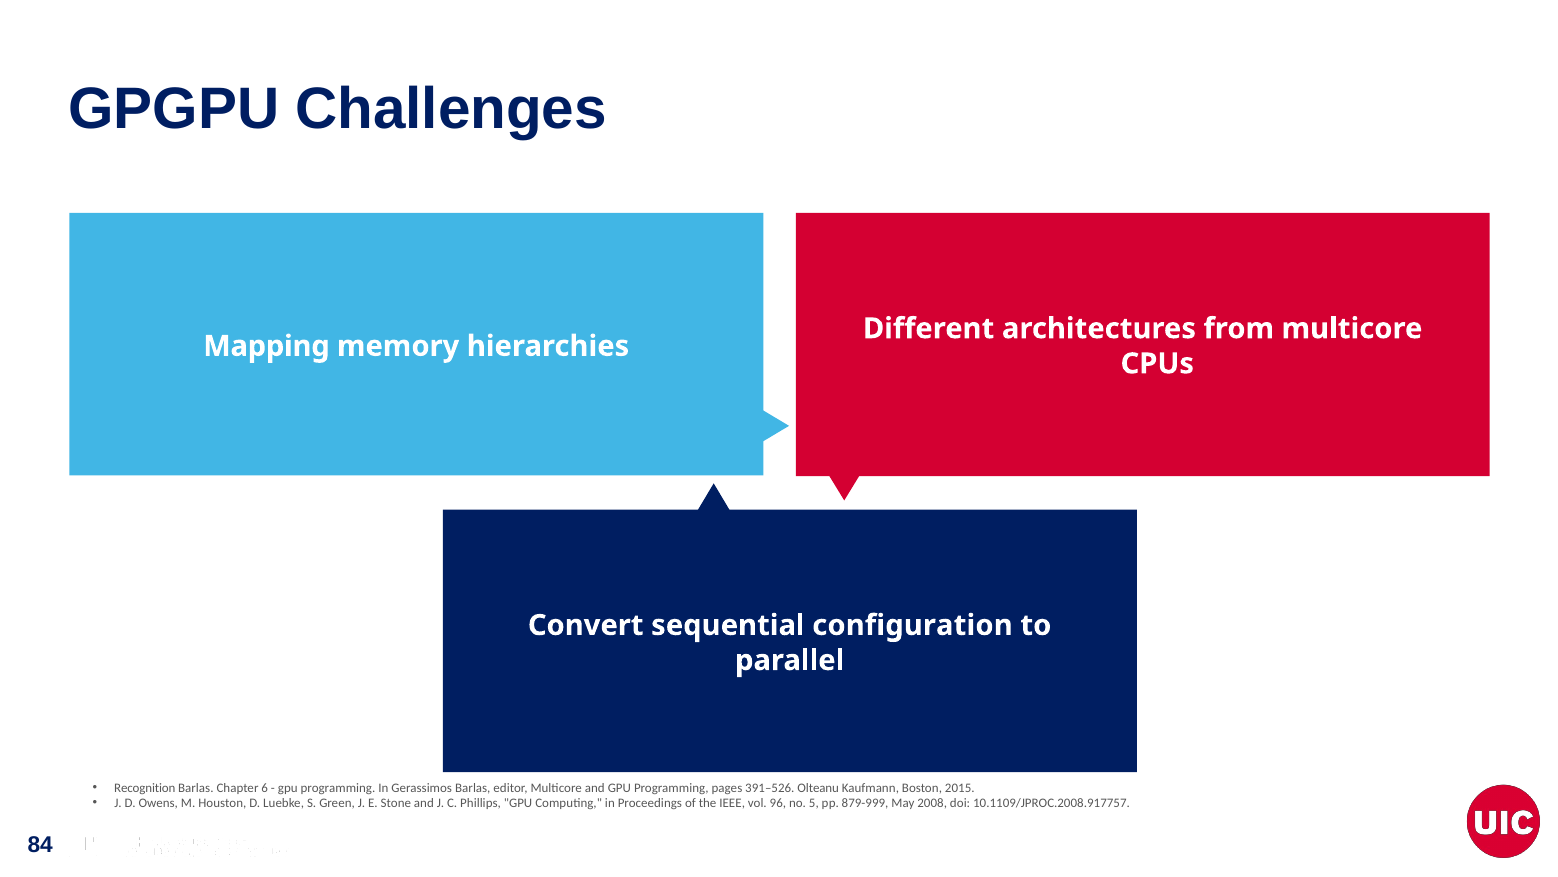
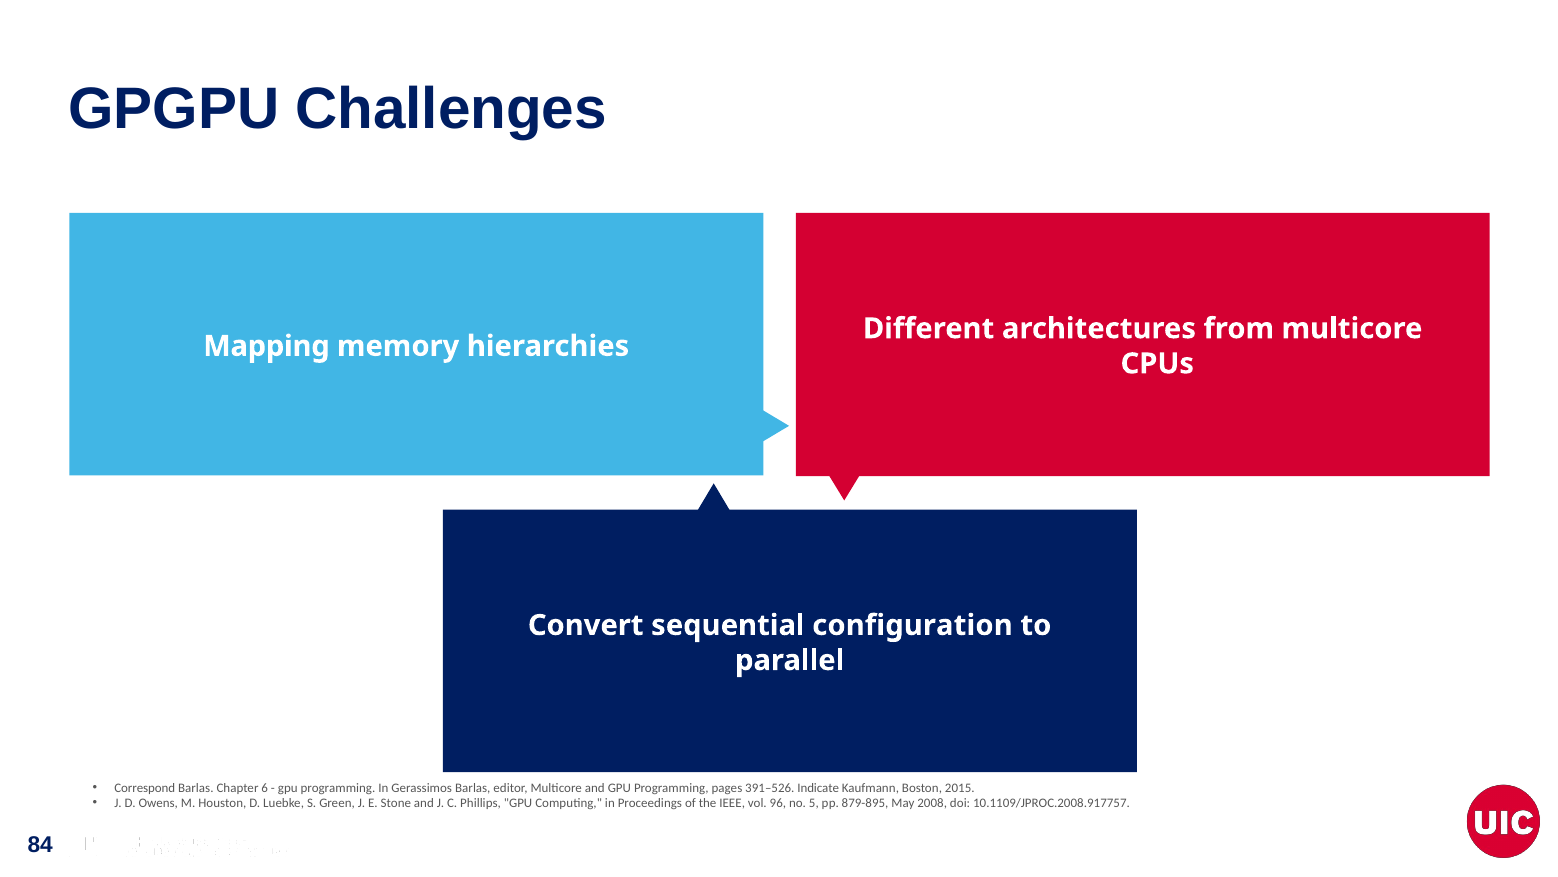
Recognition: Recognition -> Correspond (145, 787)
Olteanu: Olteanu -> Indicate (818, 787)
879-999: 879-999 -> 879-895 (865, 803)
